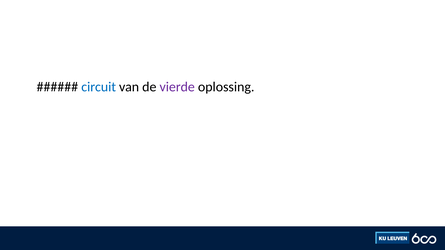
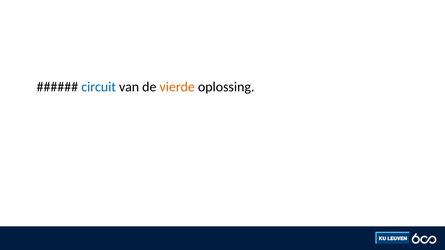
vierde colour: purple -> orange (177, 87)
